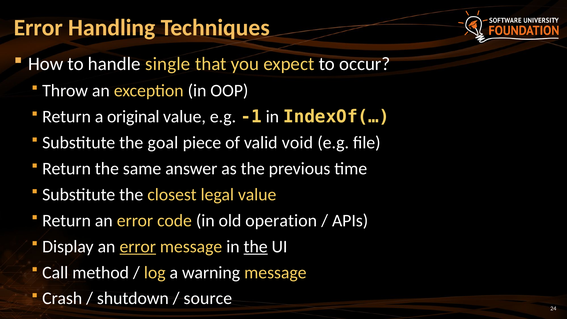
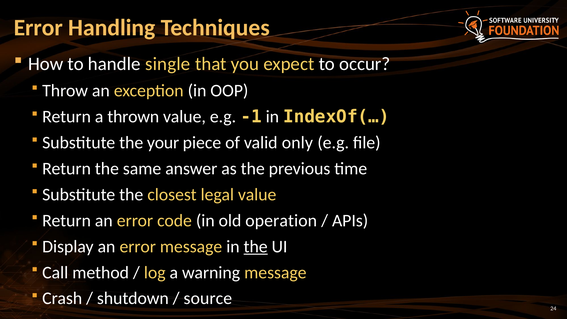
original: original -> thrown (133, 117)
goal: goal -> your (163, 143)
void: void -> only (297, 143)
error underline: present -> none (138, 247)
